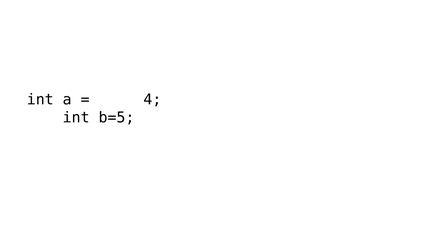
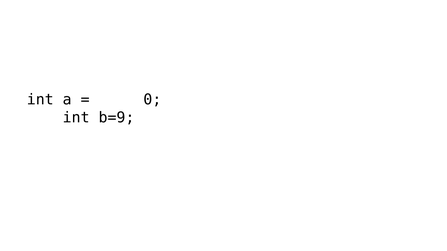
4: 4 -> 0 (152, 100)
b=5: b=5 -> b=9 (116, 118)
